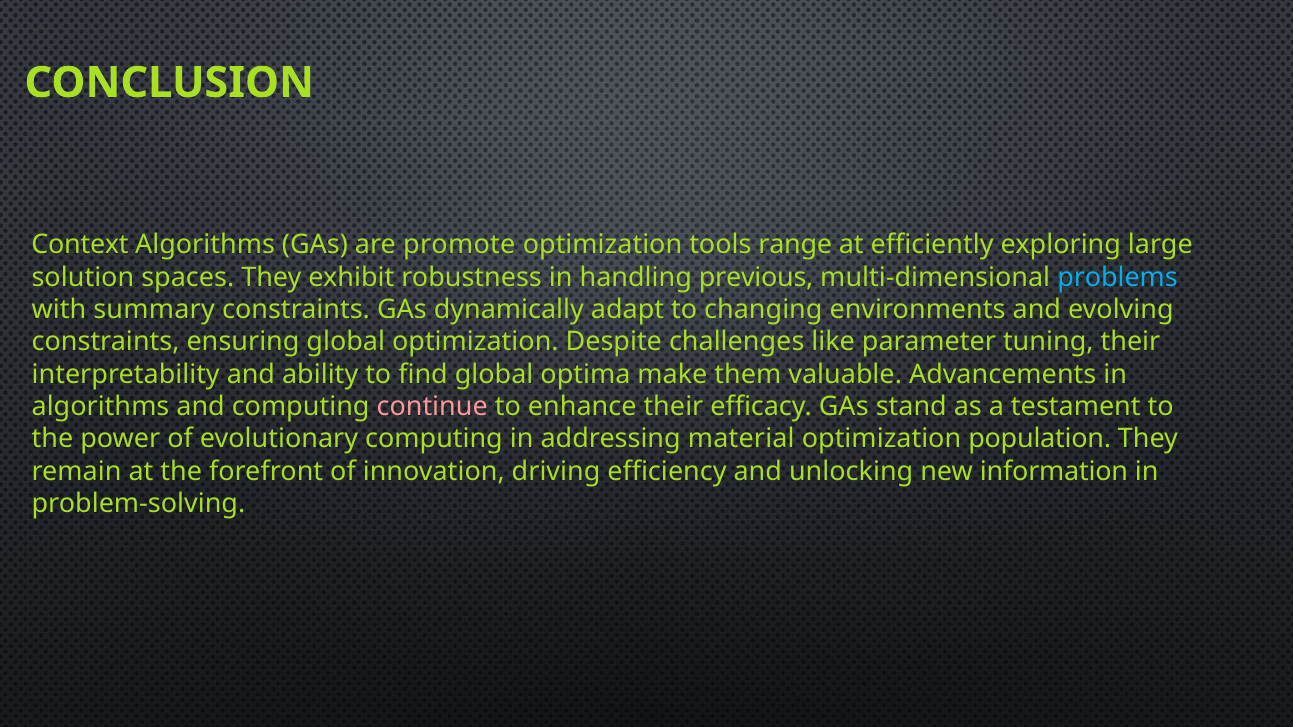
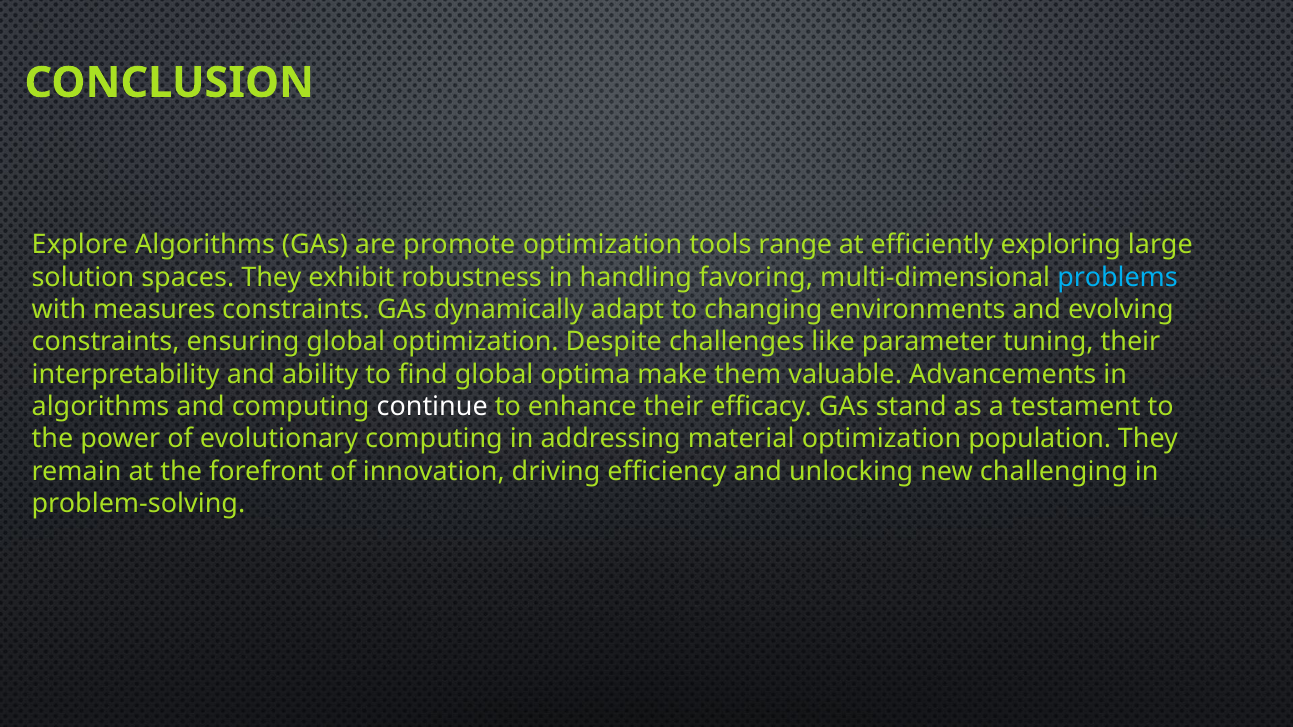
Context: Context -> Explore (80, 245)
previous: previous -> favoring (756, 277)
summary: summary -> measures (154, 310)
continue colour: pink -> white (432, 407)
information: information -> challenging (1054, 472)
